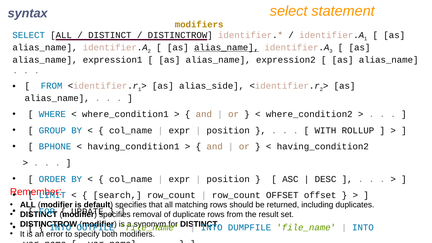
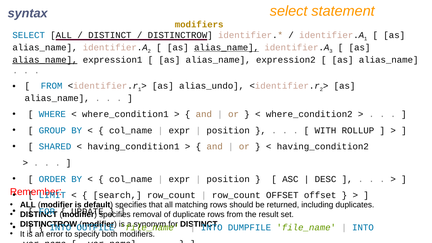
alias_name underline: none -> present (45, 60)
alias_side: alias_side -> alias_undo (212, 86)
BPHONE: BPHONE -> SHARED (55, 147)
